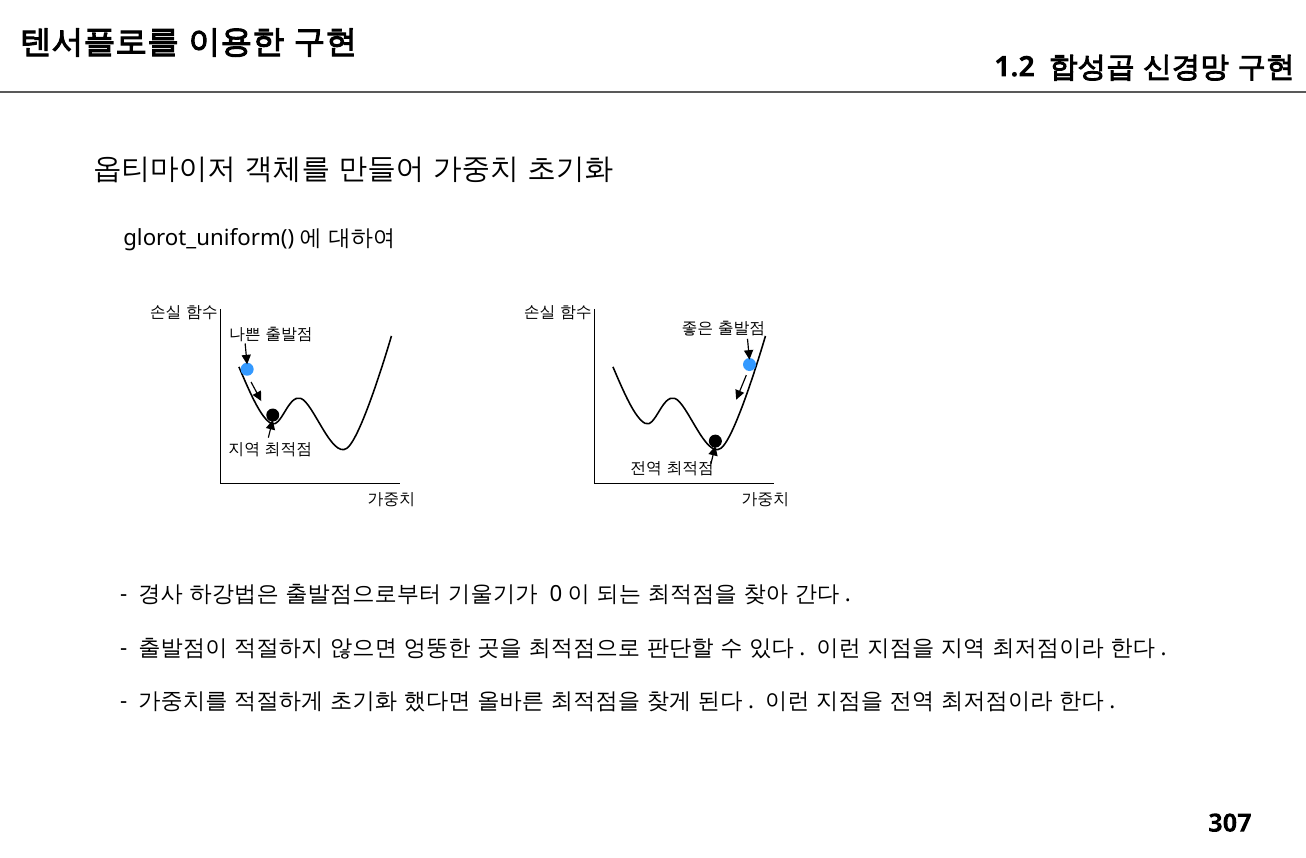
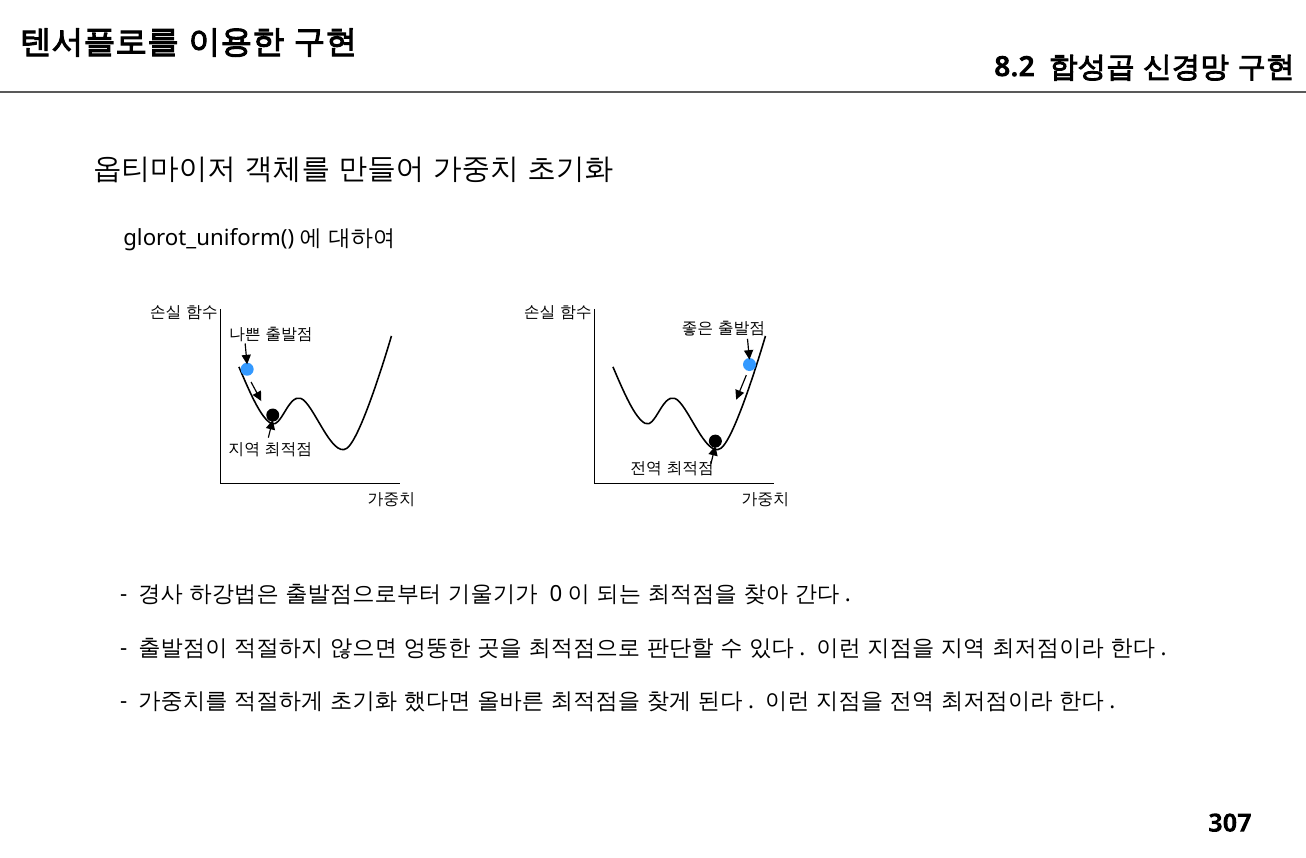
1.2: 1.2 -> 8.2 (1014, 67)
